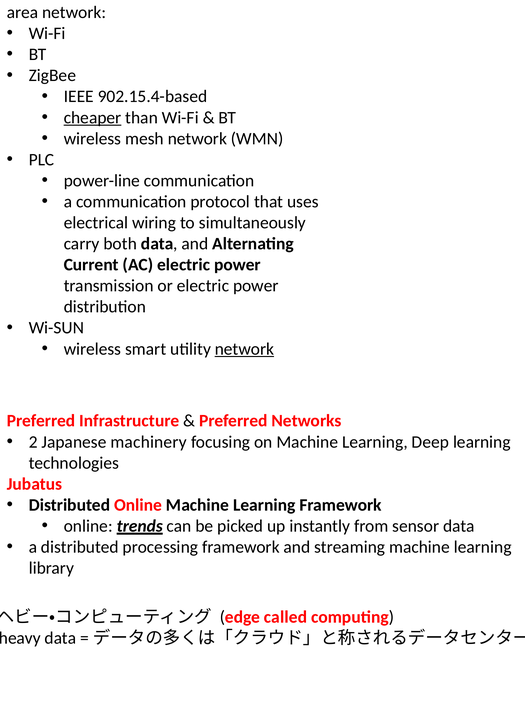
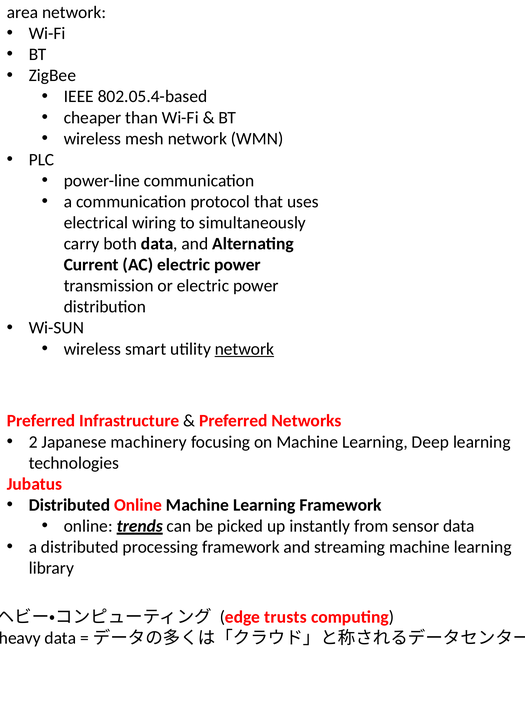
902.15.4-based: 902.15.4-based -> 802.05.4-based (153, 96)
cheaper underline: present -> none (93, 117)
called: called -> trusts (285, 616)
